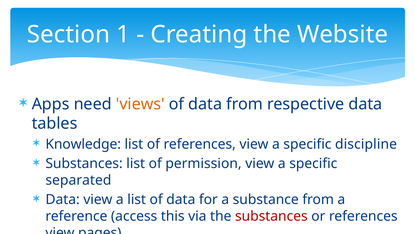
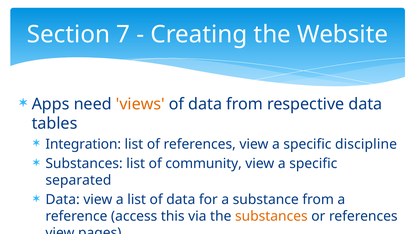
1: 1 -> 7 (123, 35)
Knowledge: Knowledge -> Integration (83, 144)
permission: permission -> community (204, 163)
substances colour: red -> orange (271, 216)
